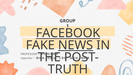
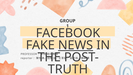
FACEBOOK underline: present -> none (68, 33)
